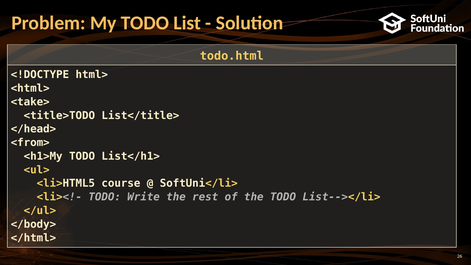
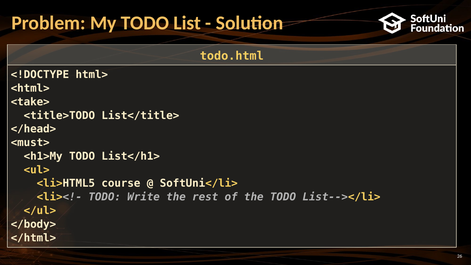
<from>: <from> -> <must> (30, 143)
